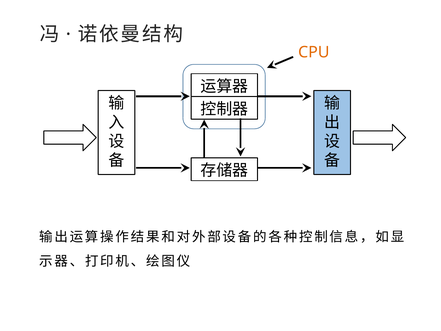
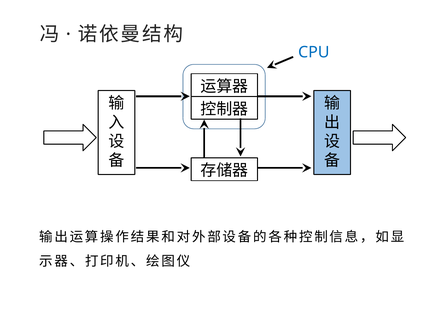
CPU colour: orange -> blue (314, 52)
